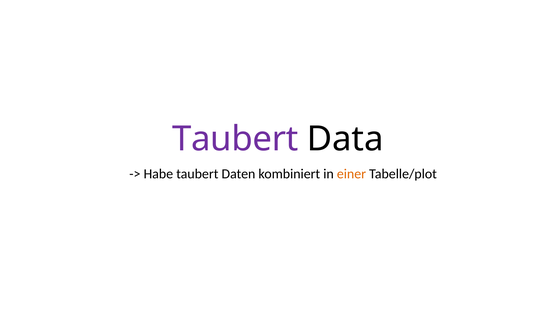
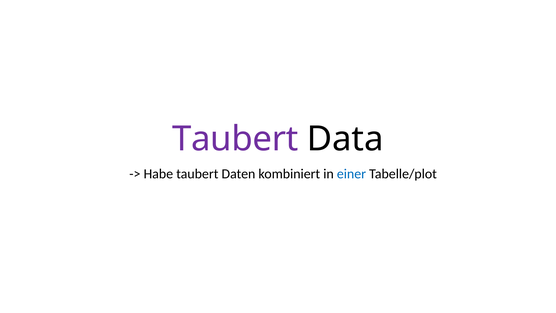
einer colour: orange -> blue (351, 174)
